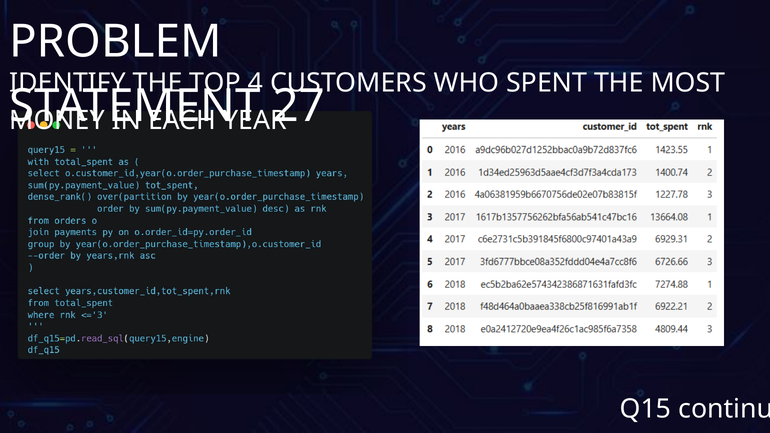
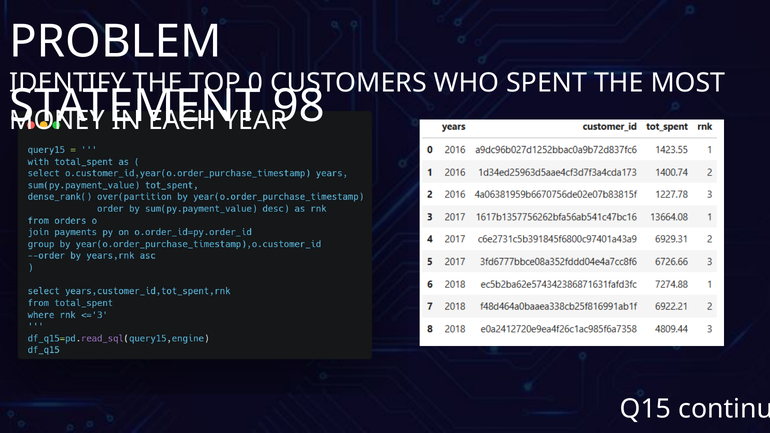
4: 4 -> 0 (255, 83)
27: 27 -> 98 (299, 106)
